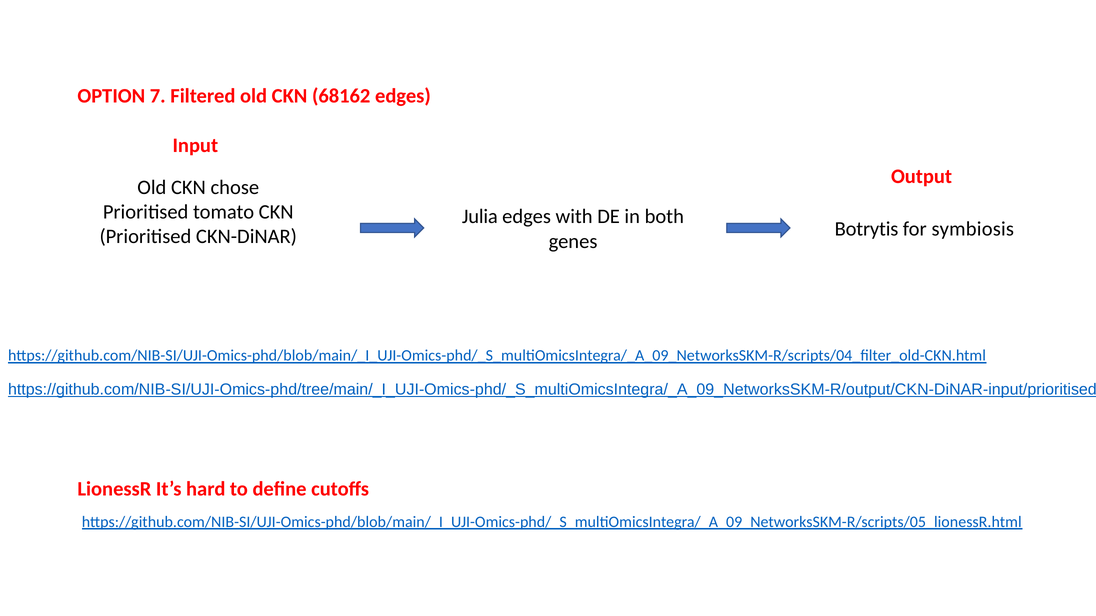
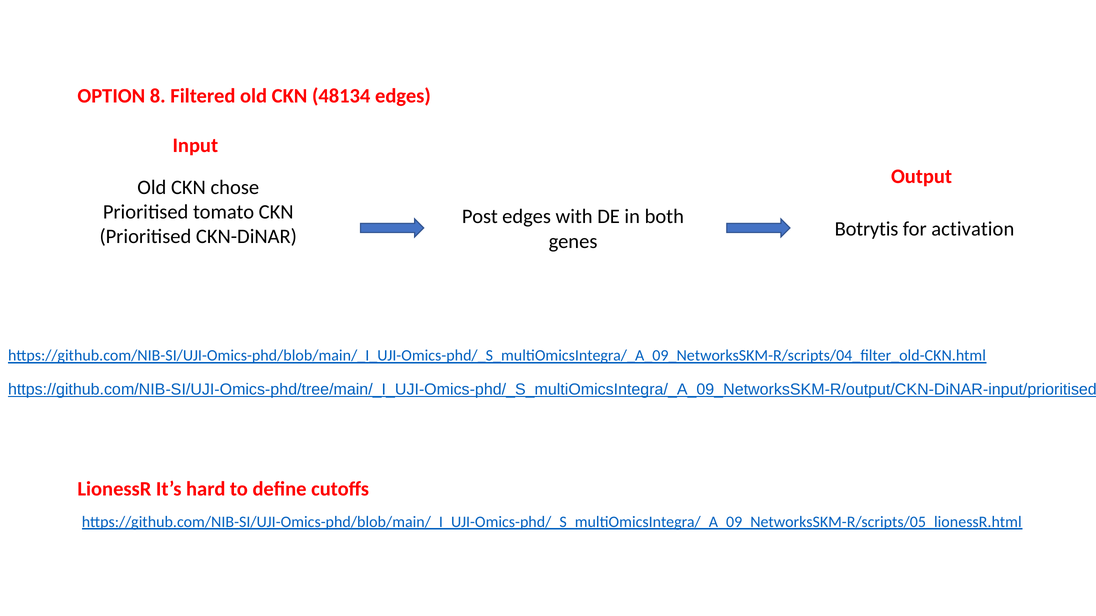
7: 7 -> 8 (158, 96)
68162: 68162 -> 48134 (341, 96)
Julia: Julia -> Post (480, 217)
symbiosis: symbiosis -> activation (973, 229)
